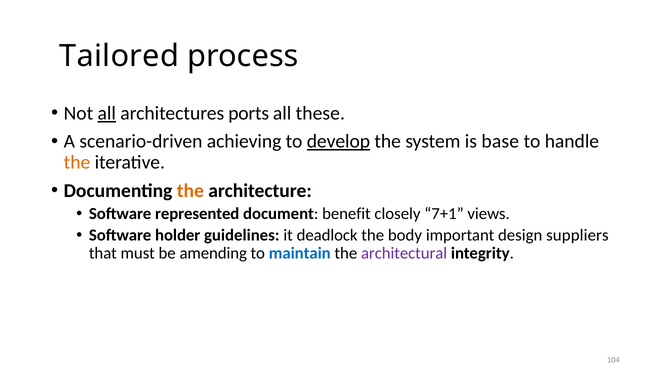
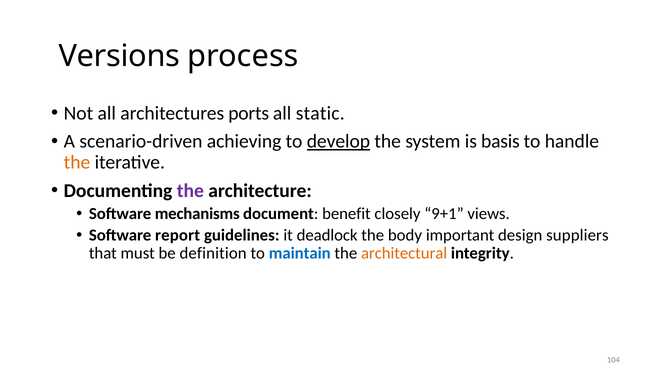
Tailored: Tailored -> Versions (119, 56)
all underline: present -> none (107, 113)
these: these -> static (320, 113)
base: base -> basis (500, 142)
the colour: orange -> purple (190, 191)
represented: represented -> mechanisms (197, 214)
7+1: 7+1 -> 9+1 (444, 214)
holder: holder -> report (178, 236)
amending: amending -> definition (213, 254)
architectural colour: purple -> orange (404, 254)
